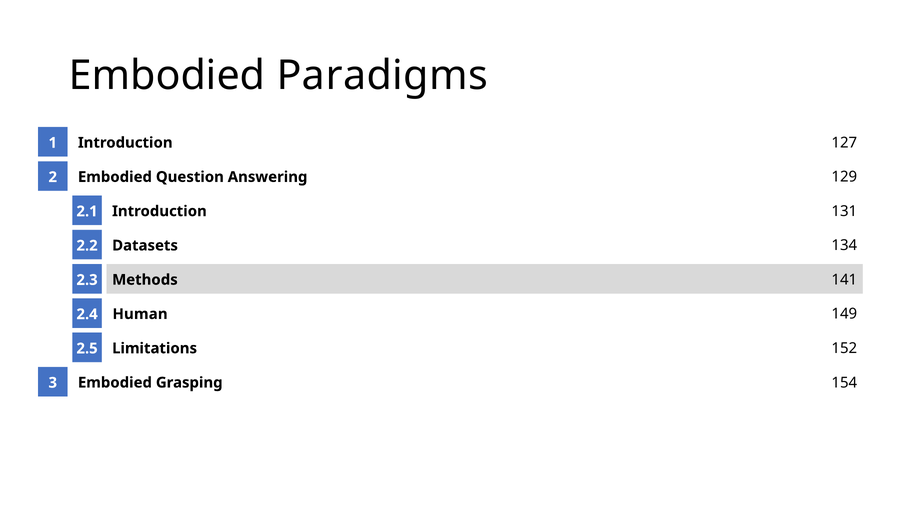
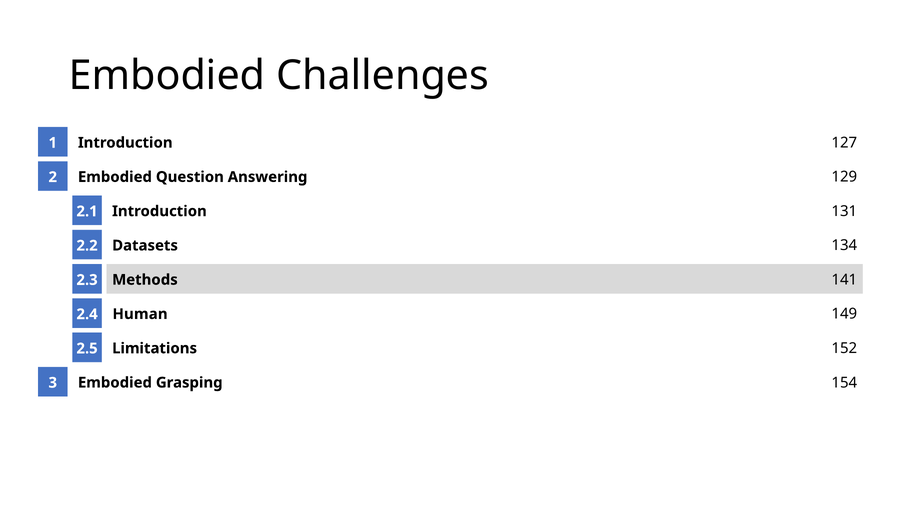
Paradigms: Paradigms -> Challenges (383, 76)
